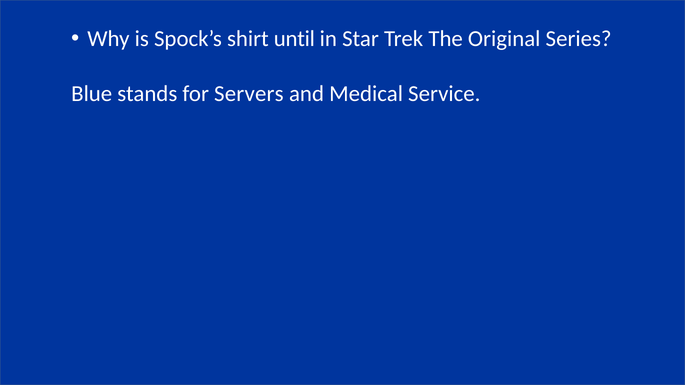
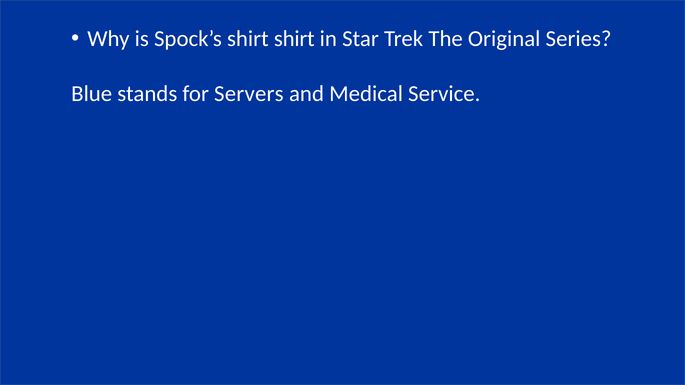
shirt until: until -> shirt (294, 39)
